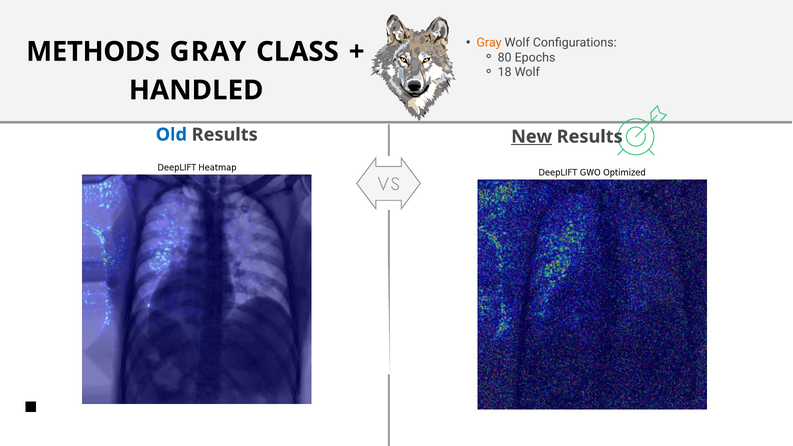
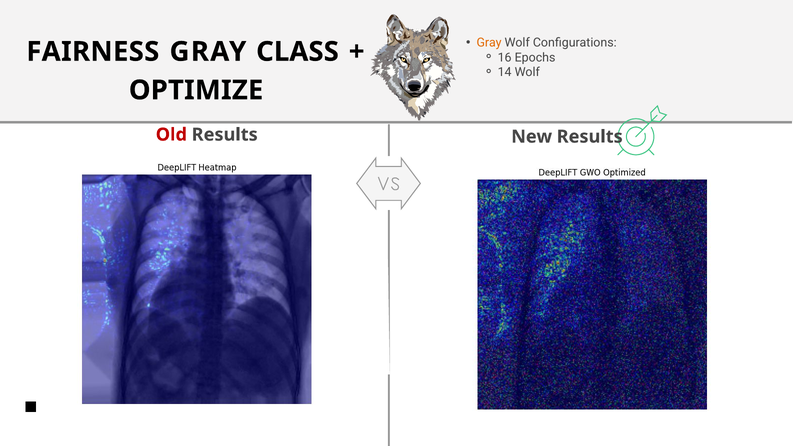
METHODS: METHODS -> FAIRNESS (93, 52)
80: 80 -> 16 (505, 57)
18: 18 -> 14 (505, 72)
HANDLED: HANDLED -> OPTIMIZE (196, 90)
Old colour: blue -> red (171, 135)
New underline: present -> none (532, 137)
